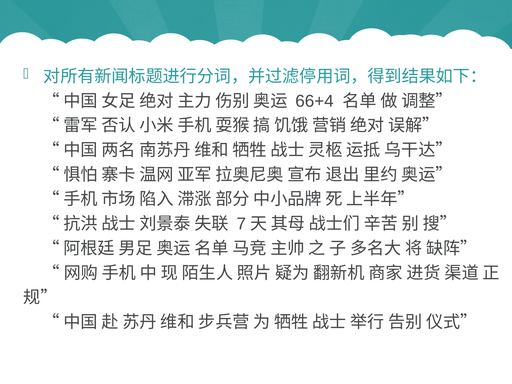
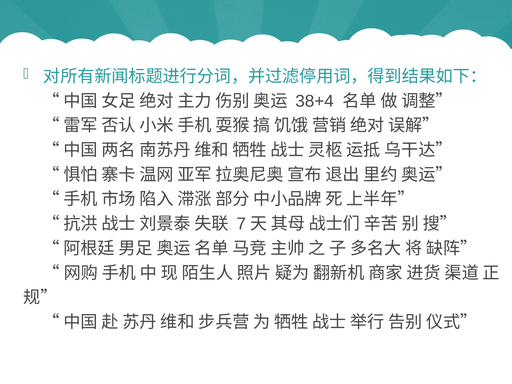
66+4: 66+4 -> 38+4 (315, 101)
